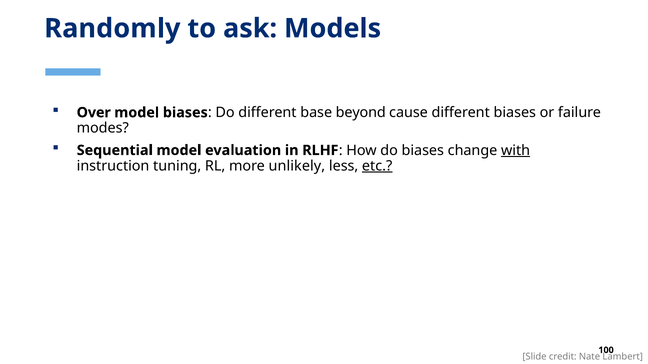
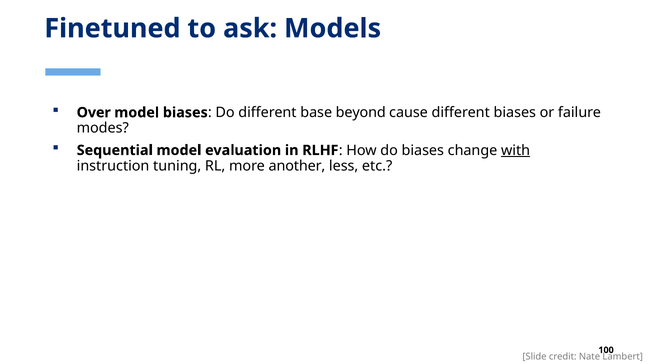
Randomly: Randomly -> Finetuned (112, 28)
unlikely: unlikely -> another (297, 166)
etc underline: present -> none (377, 166)
